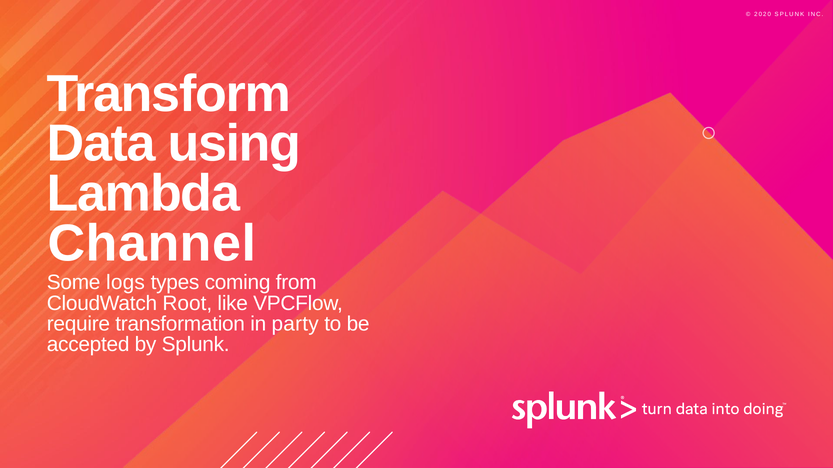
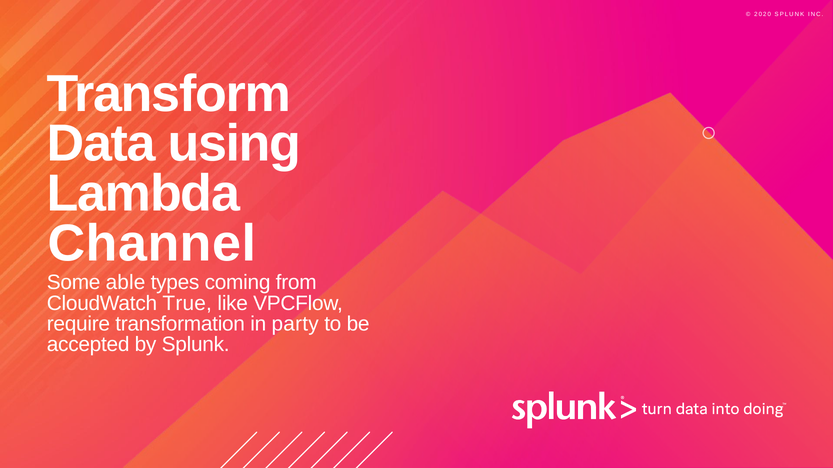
logs: logs -> able (126, 283)
Root: Root -> True (187, 304)
